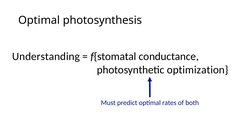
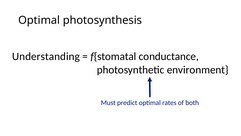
optimization: optimization -> environment (198, 70)
